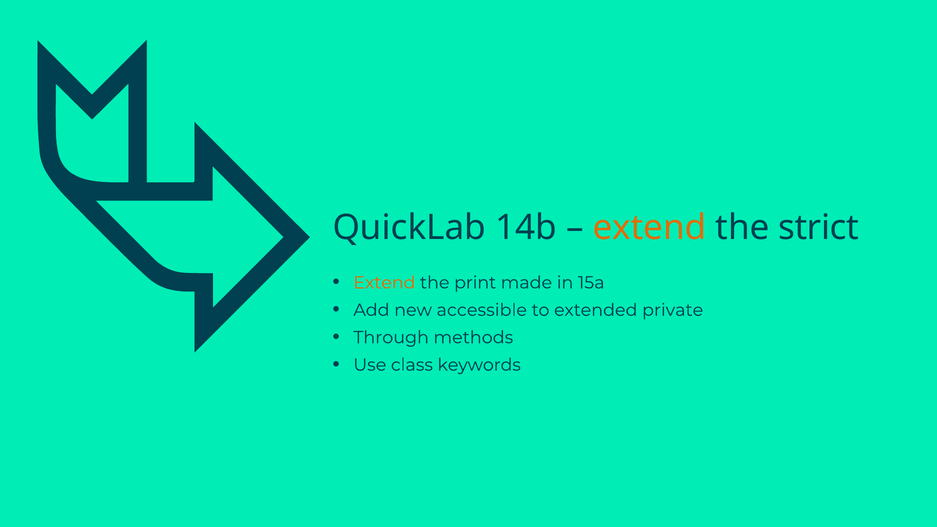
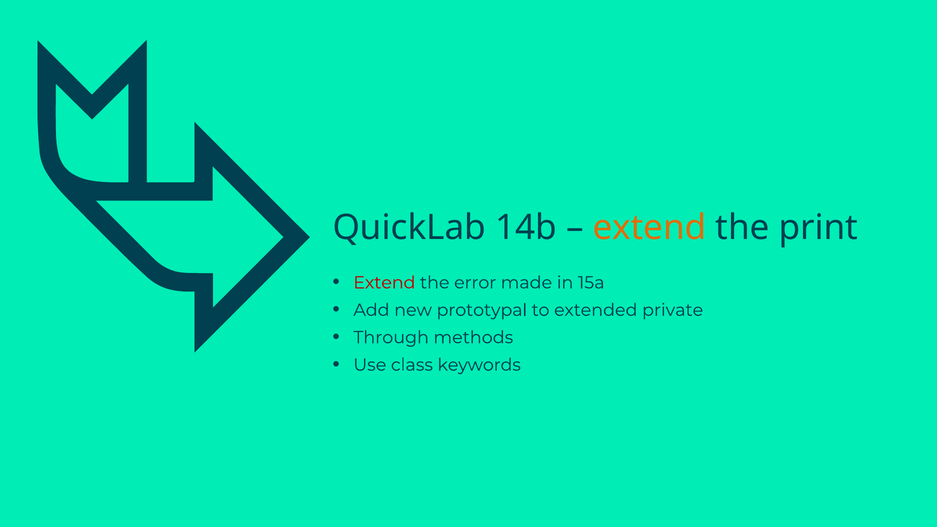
strict: strict -> print (818, 228)
Extend colour: orange -> red (384, 283)
print: print -> error (475, 283)
accessible: accessible -> prototypal (482, 310)
